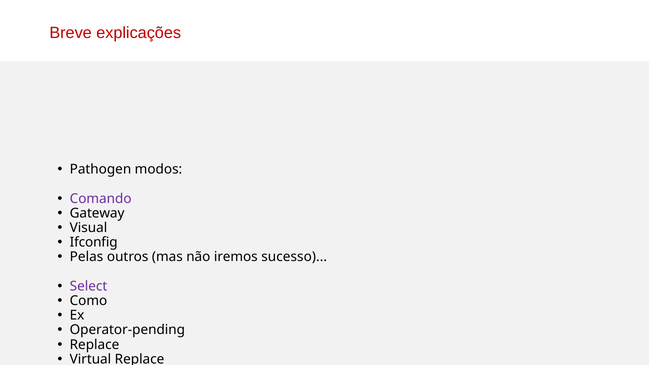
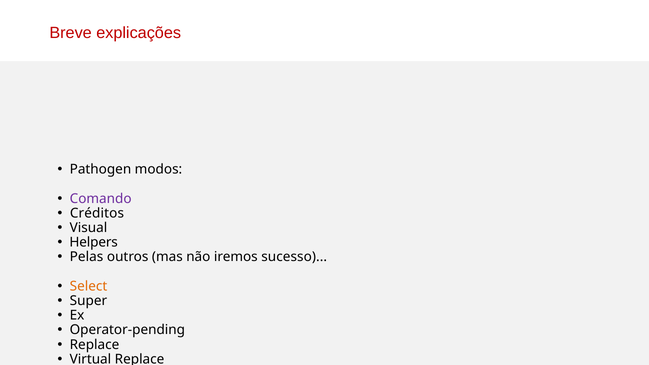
Gateway: Gateway -> Créditos (97, 213)
Ifconfig: Ifconfig -> Helpers (94, 242)
Select colour: purple -> orange (88, 286)
Como: Como -> Super (88, 301)
